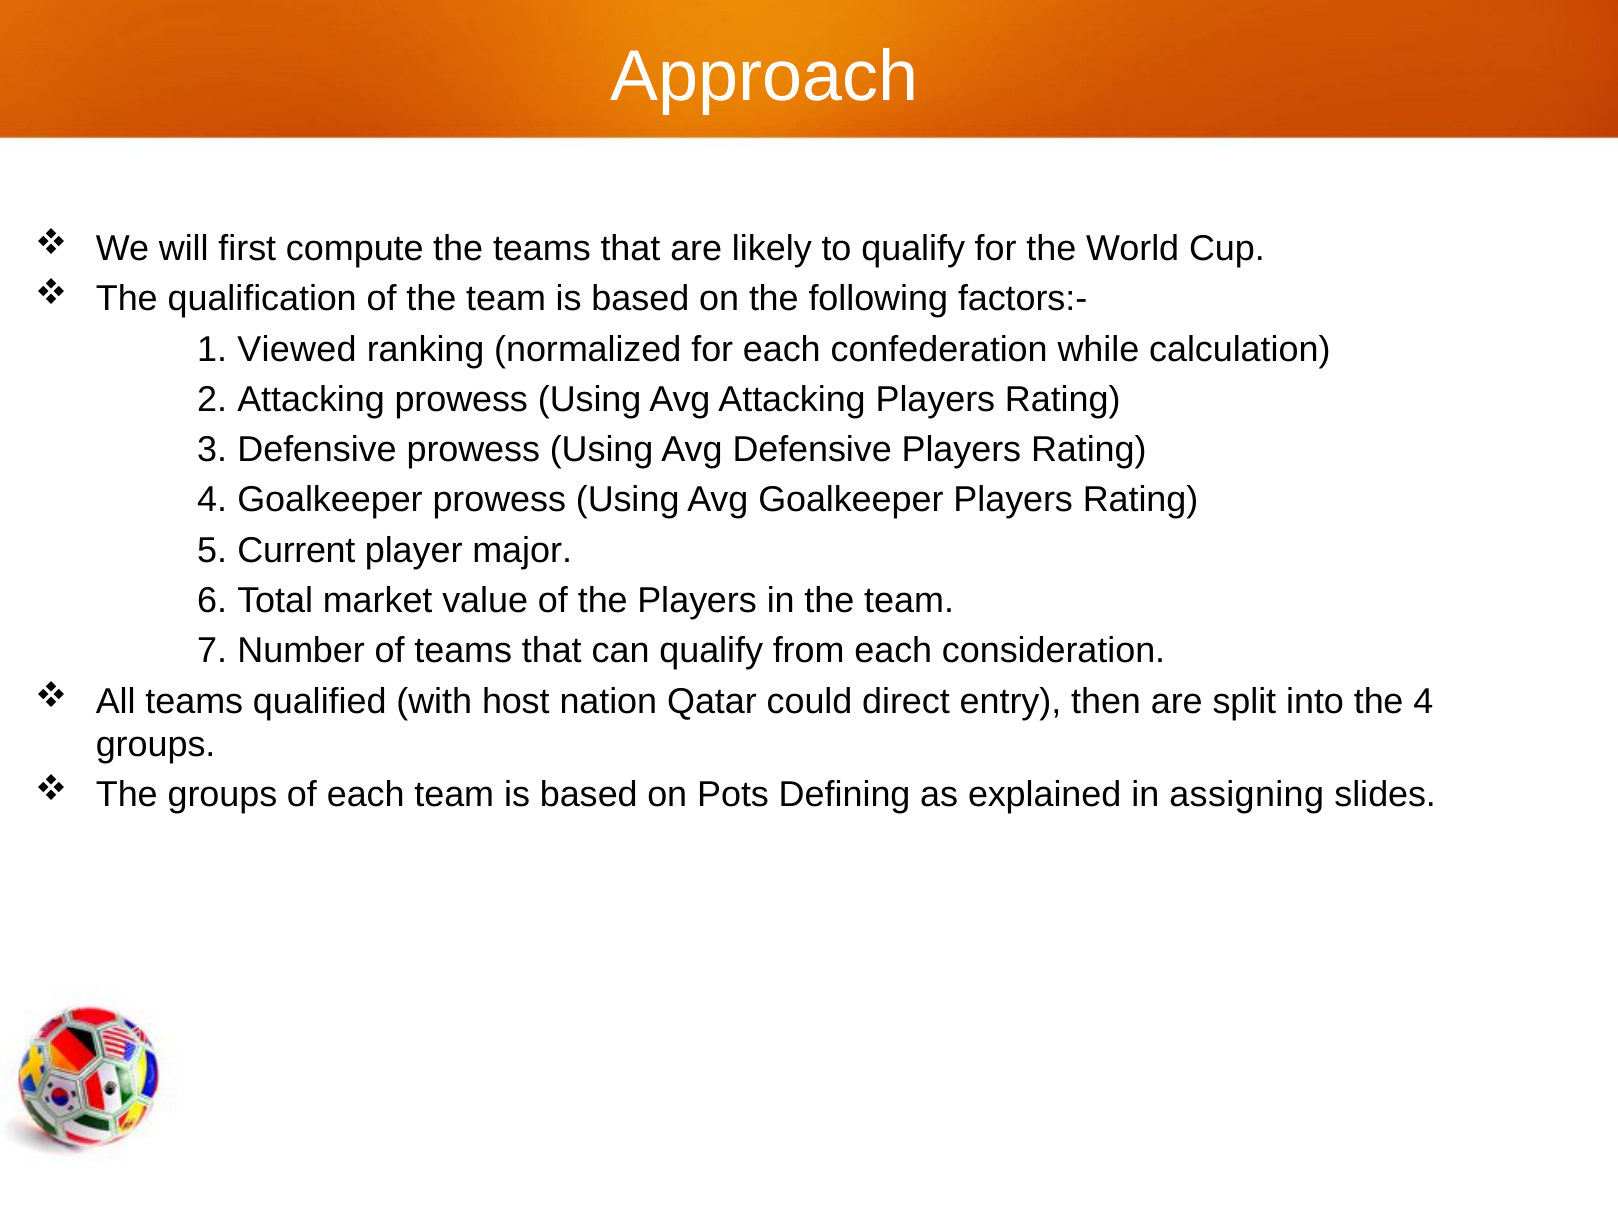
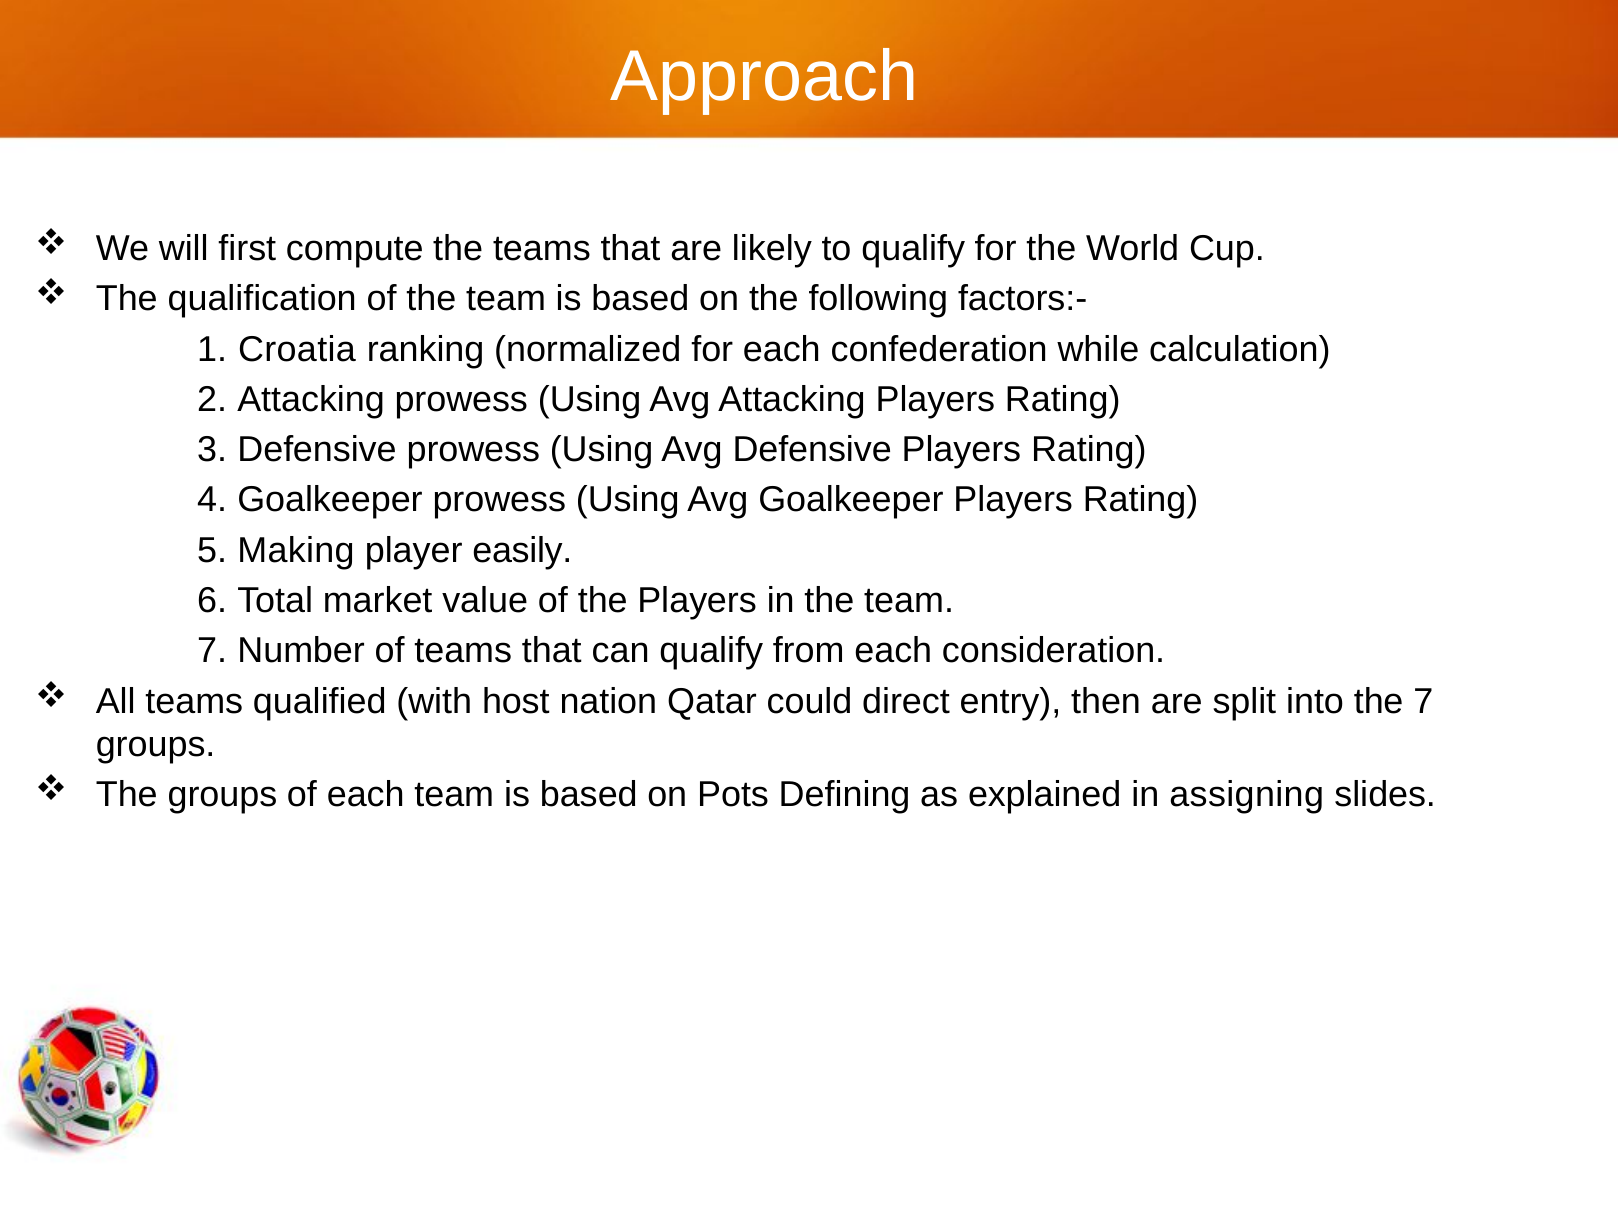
Viewed: Viewed -> Croatia (297, 349)
Current: Current -> Making (296, 551)
major: major -> easily (522, 551)
the 4: 4 -> 7 (1423, 702)
